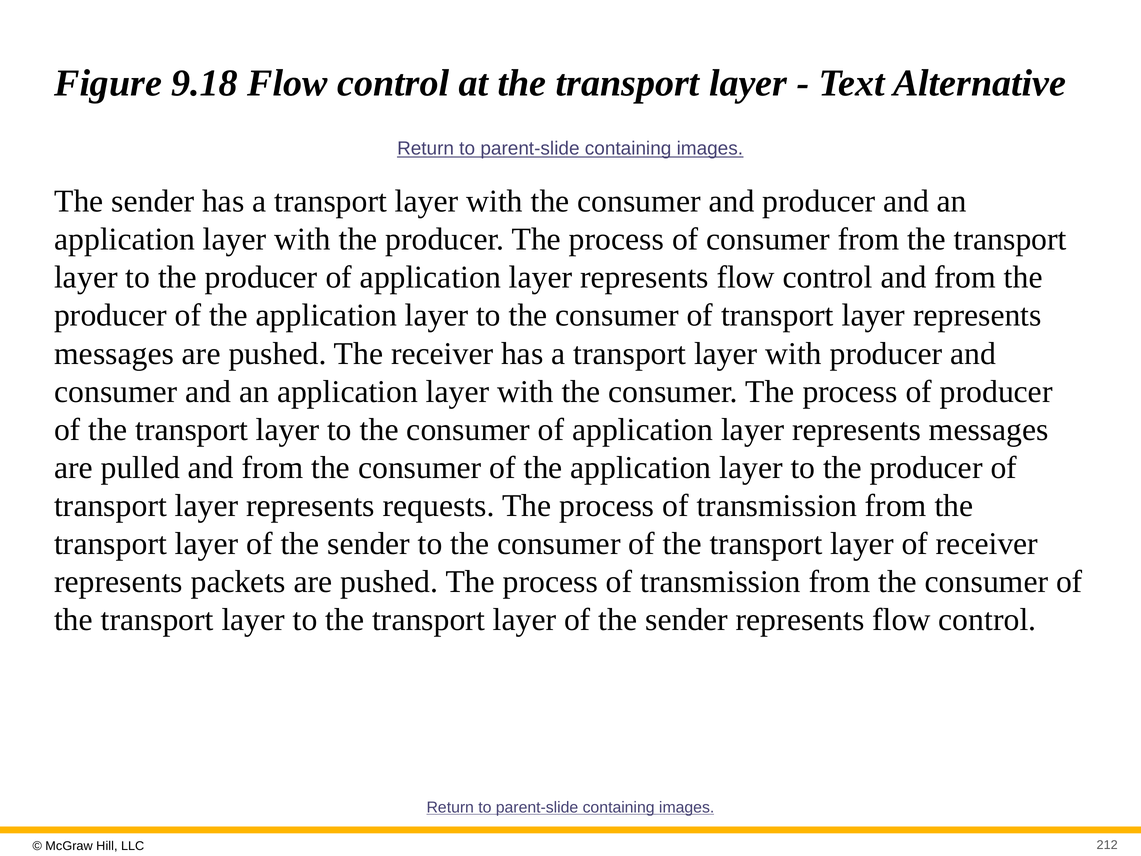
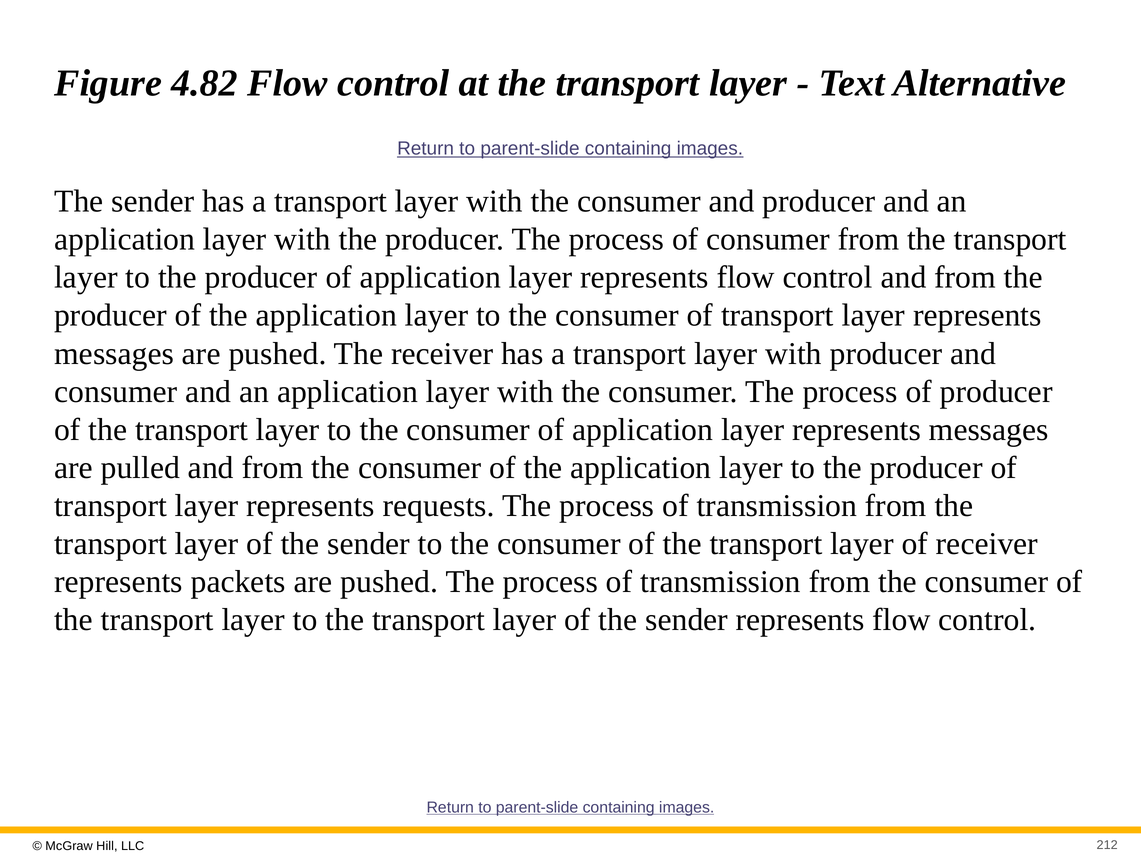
9.18: 9.18 -> 4.82 (205, 83)
